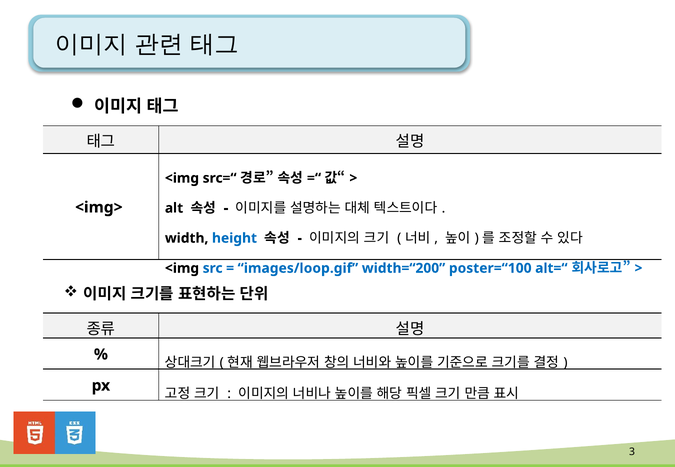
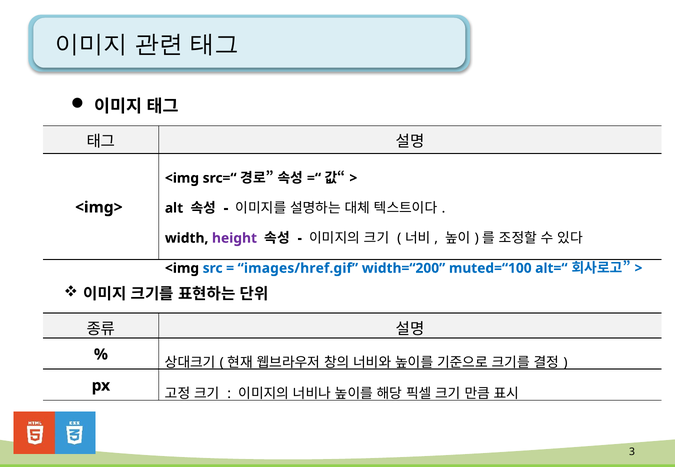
height colour: blue -> purple (234, 238)
images/loop.gif: images/loop.gif -> images/href.gif (298, 268)
poster=“100: poster=“100 -> muted=“100 (490, 268)
